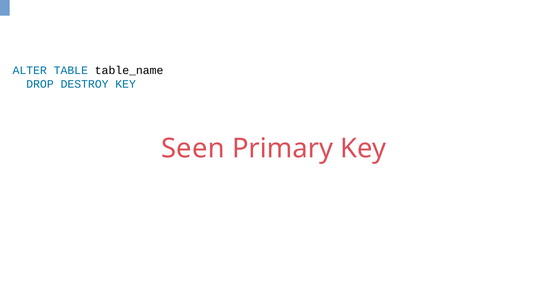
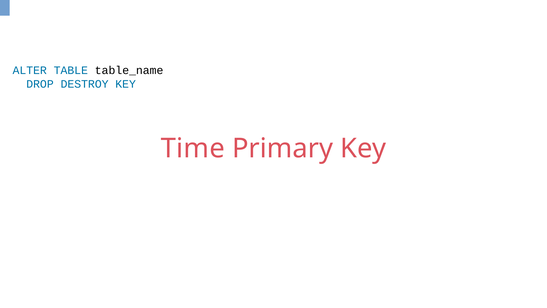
Seen: Seen -> Time (193, 148)
